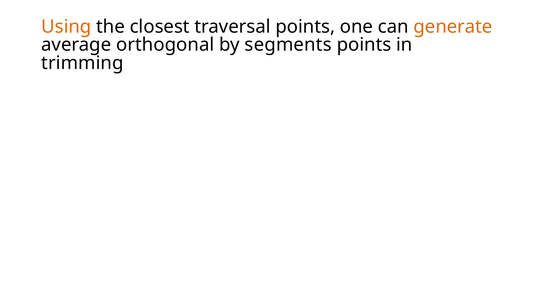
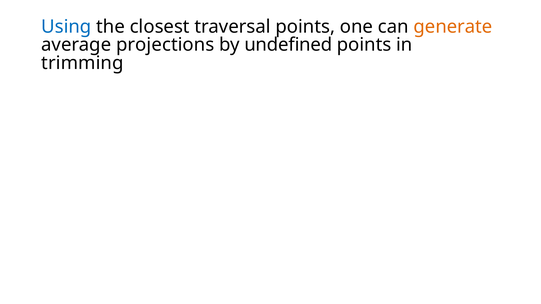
Using colour: orange -> blue (66, 27)
orthogonal: orthogonal -> projections (165, 45)
segments: segments -> undefined (288, 45)
